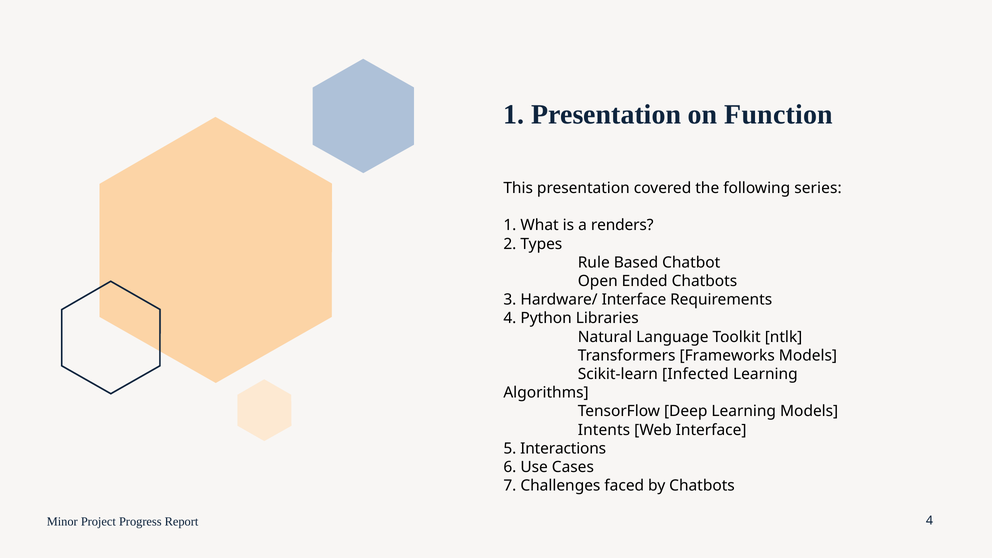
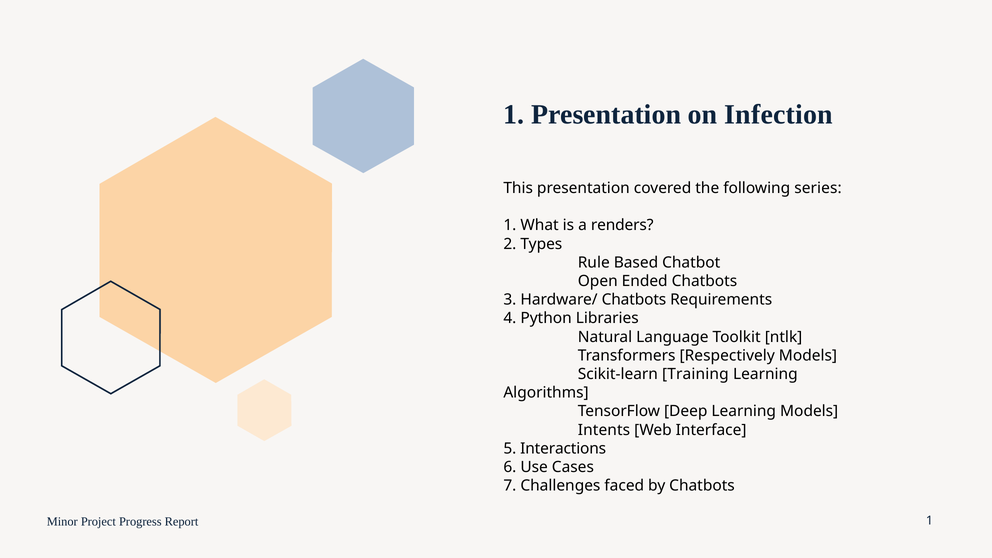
Function: Function -> Infection (779, 115)
Hardware/ Interface: Interface -> Chatbots (634, 300)
Frameworks: Frameworks -> Respectively (727, 356)
Infected: Infected -> Training (695, 374)
Report 4: 4 -> 1 (929, 521)
